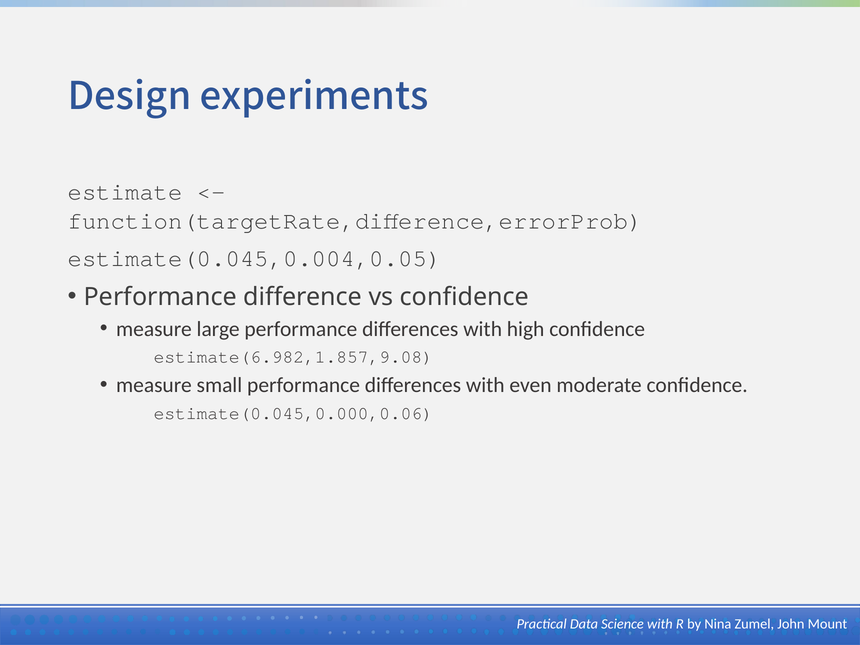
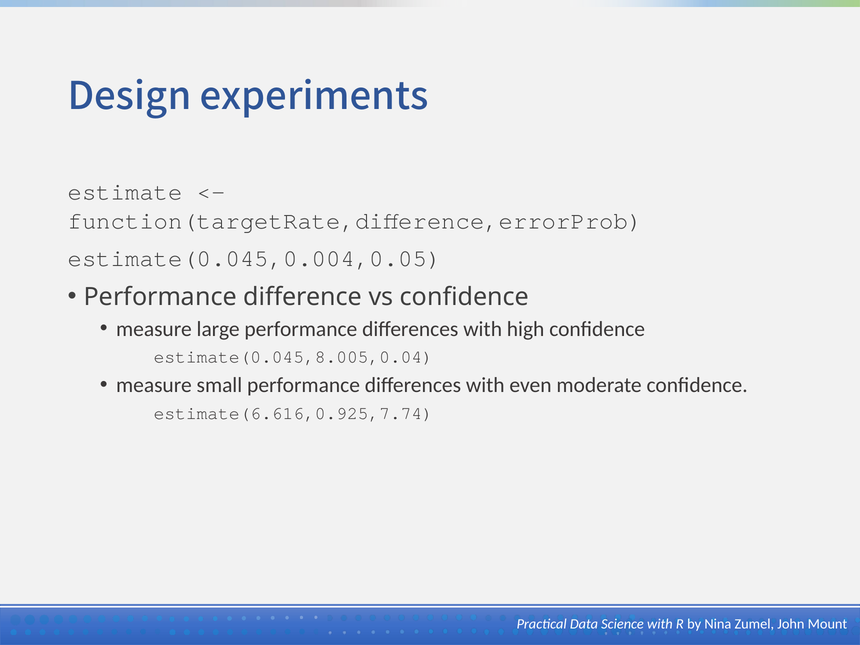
estimate(6.982,1.857,9.08: estimate(6.982,1.857,9.08 -> estimate(0.045,8.005,0.04 (293, 357)
estimate(0.045,0.000,0.06: estimate(0.045,0.000,0.06 -> estimate(6.616,0.925,7.74 (293, 413)
